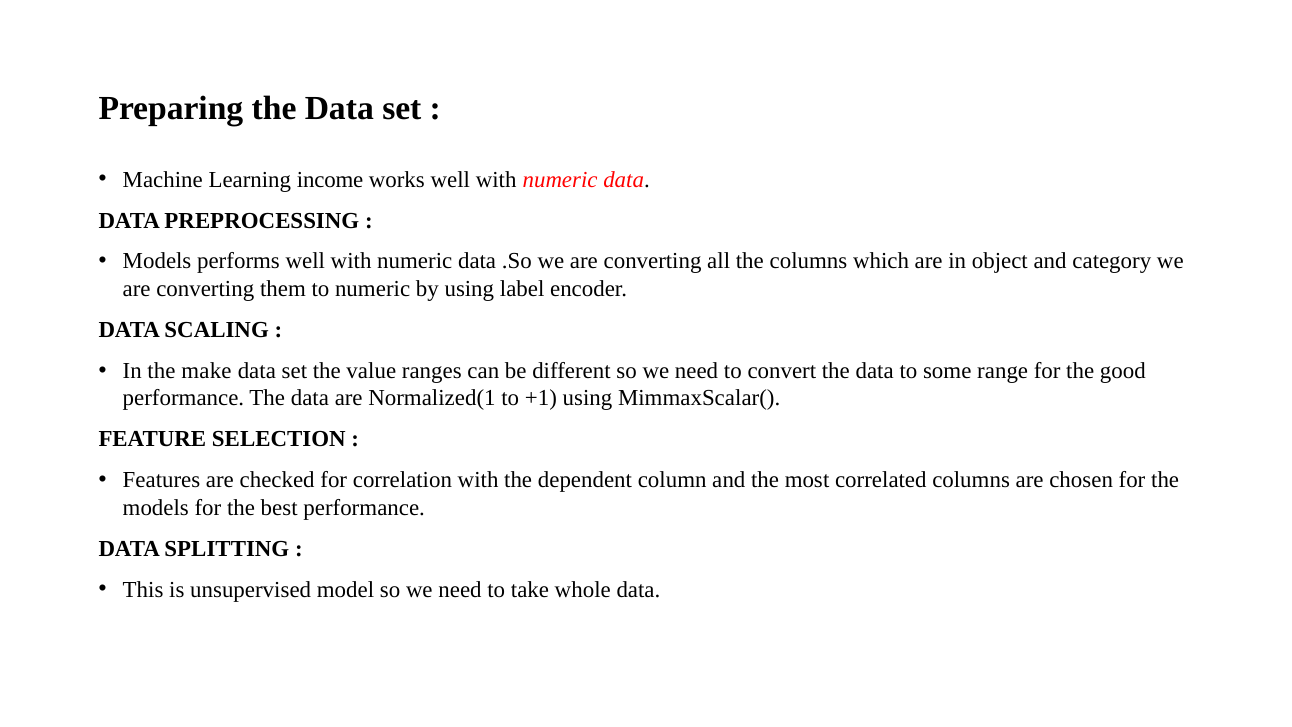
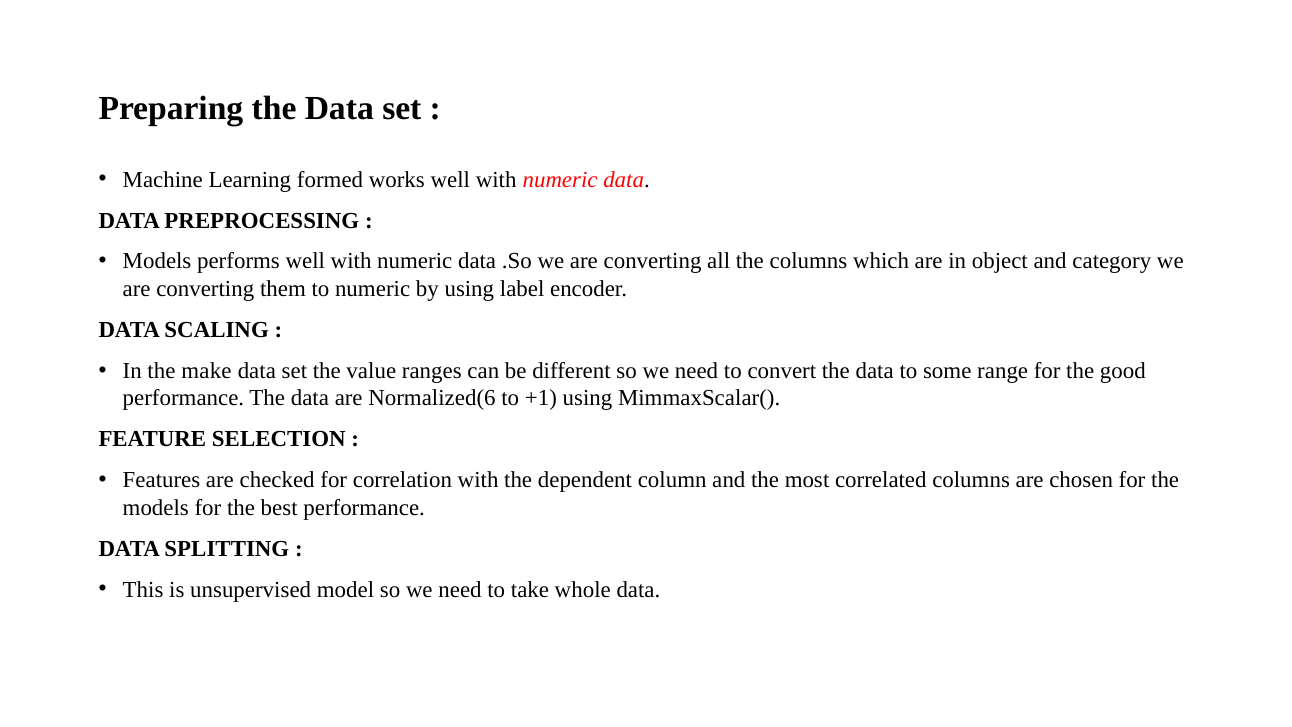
income: income -> formed (330, 179)
Normalized(1: Normalized(1 -> Normalized(6 (432, 398)
